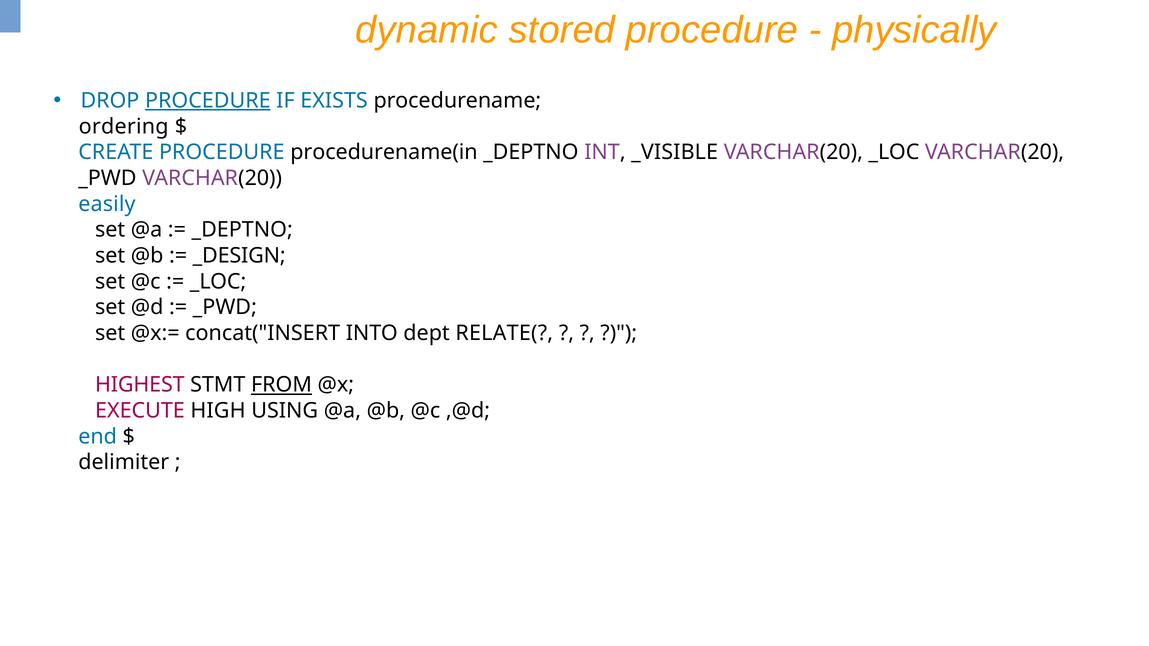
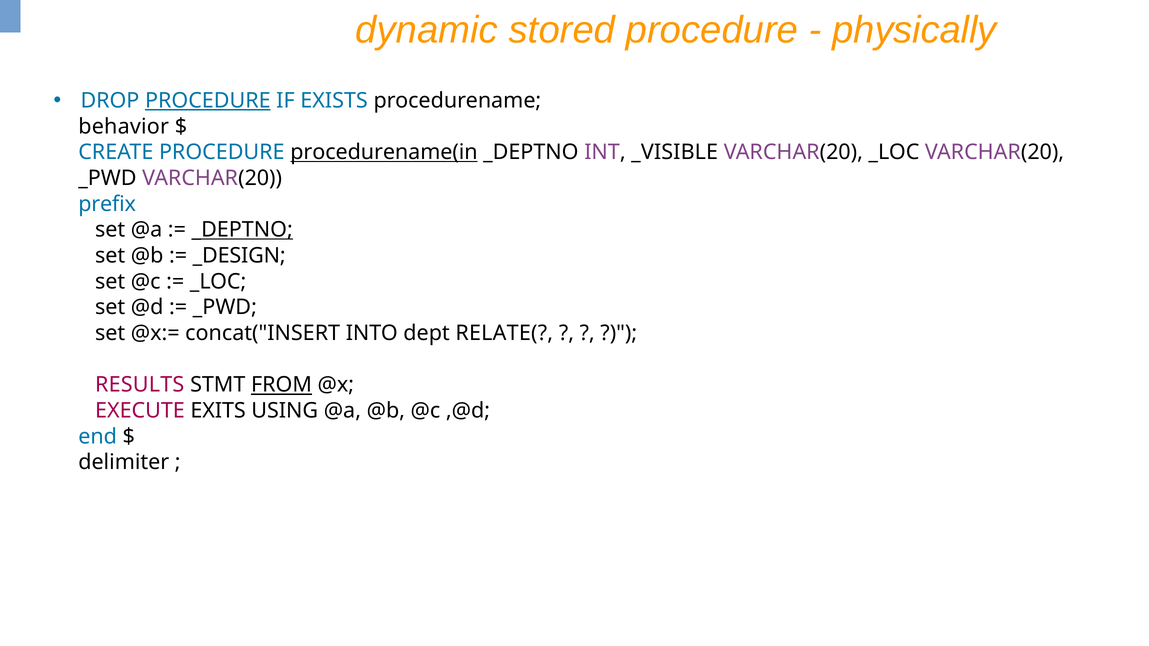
ordering: ordering -> behavior (124, 127)
procedurename(in underline: none -> present (384, 152)
easily: easily -> prefix (107, 204)
_DEPTNO underline: none -> present (242, 230)
HIGHEST: HIGHEST -> RESULTS (140, 385)
HIGH: HIGH -> EXITS (218, 411)
